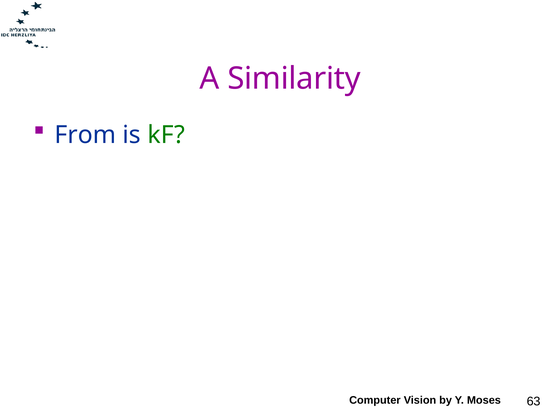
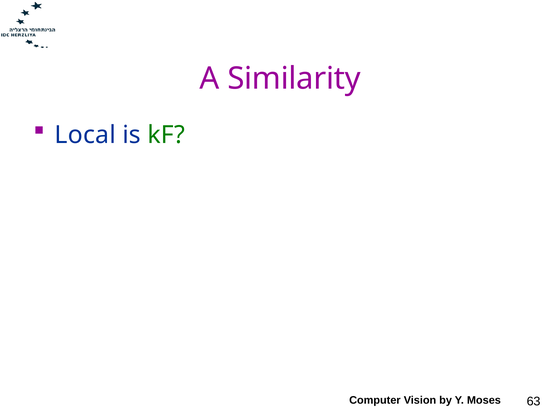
From: From -> Local (85, 135)
